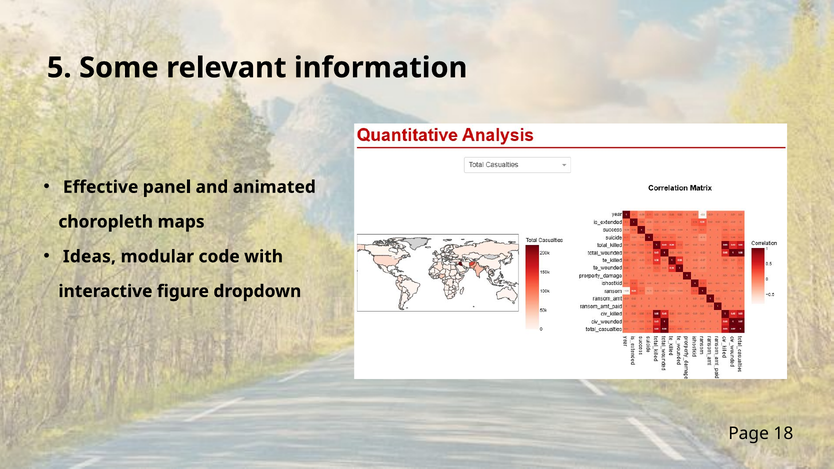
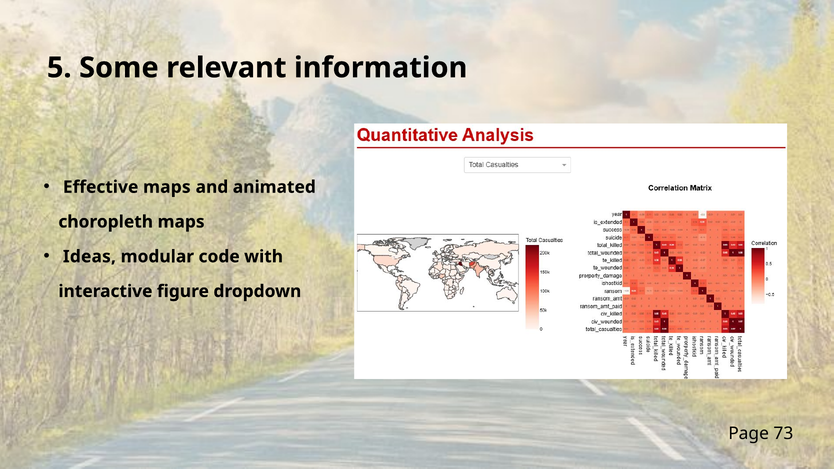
Effective panel: panel -> maps (167, 187)
18: 18 -> 73 (783, 433)
